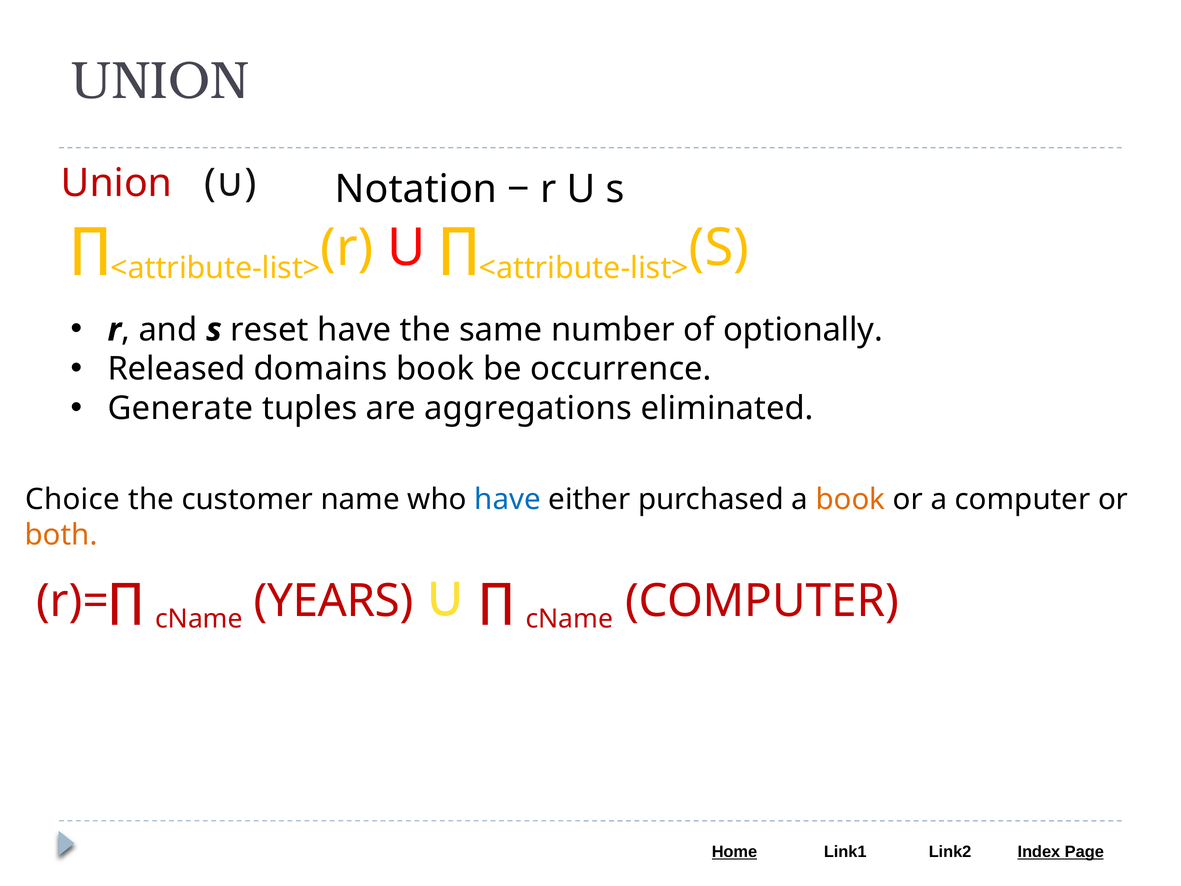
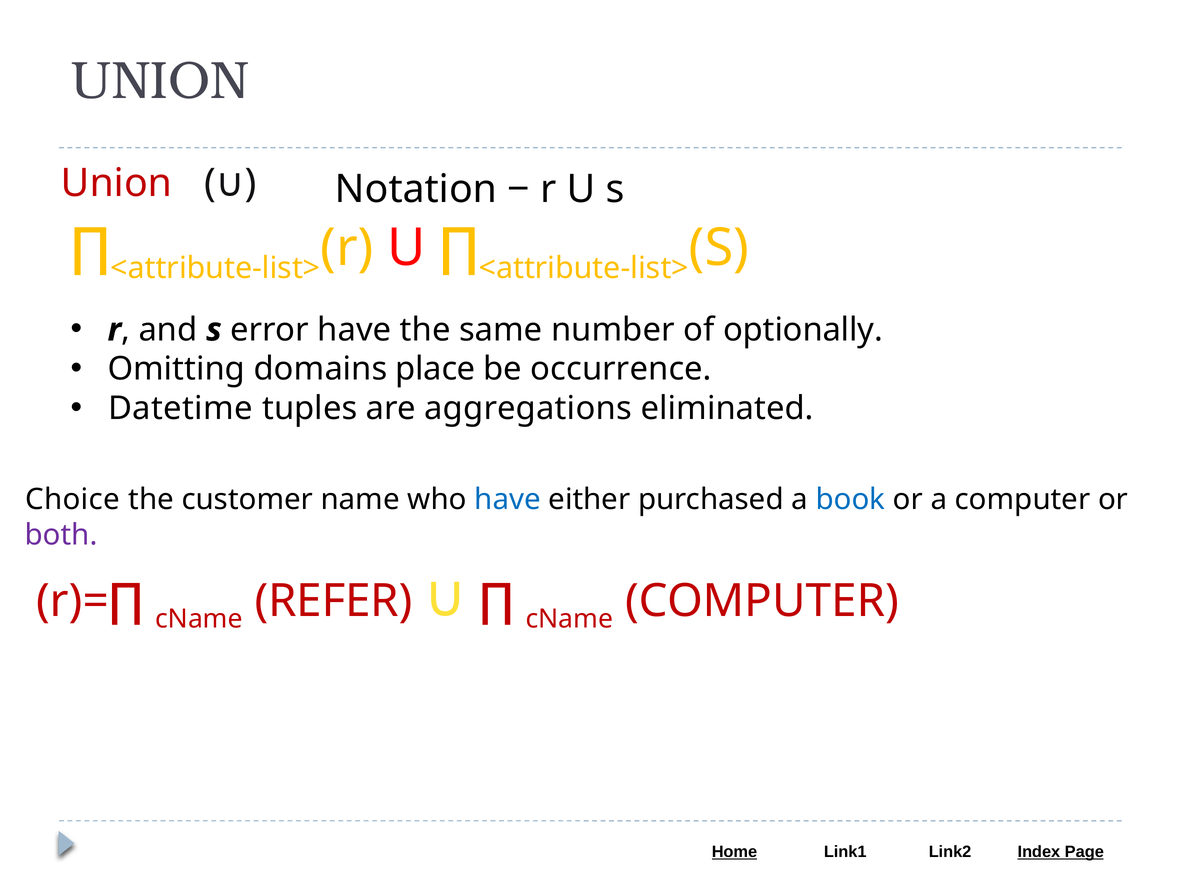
reset: reset -> error (269, 330)
Released: Released -> Omitting (176, 369)
domains book: book -> place (435, 369)
Generate: Generate -> Datetime (180, 408)
book colour: orange -> blue (850, 500)
both colour: orange -> purple (61, 535)
YEARS: YEARS -> REFER (334, 601)
